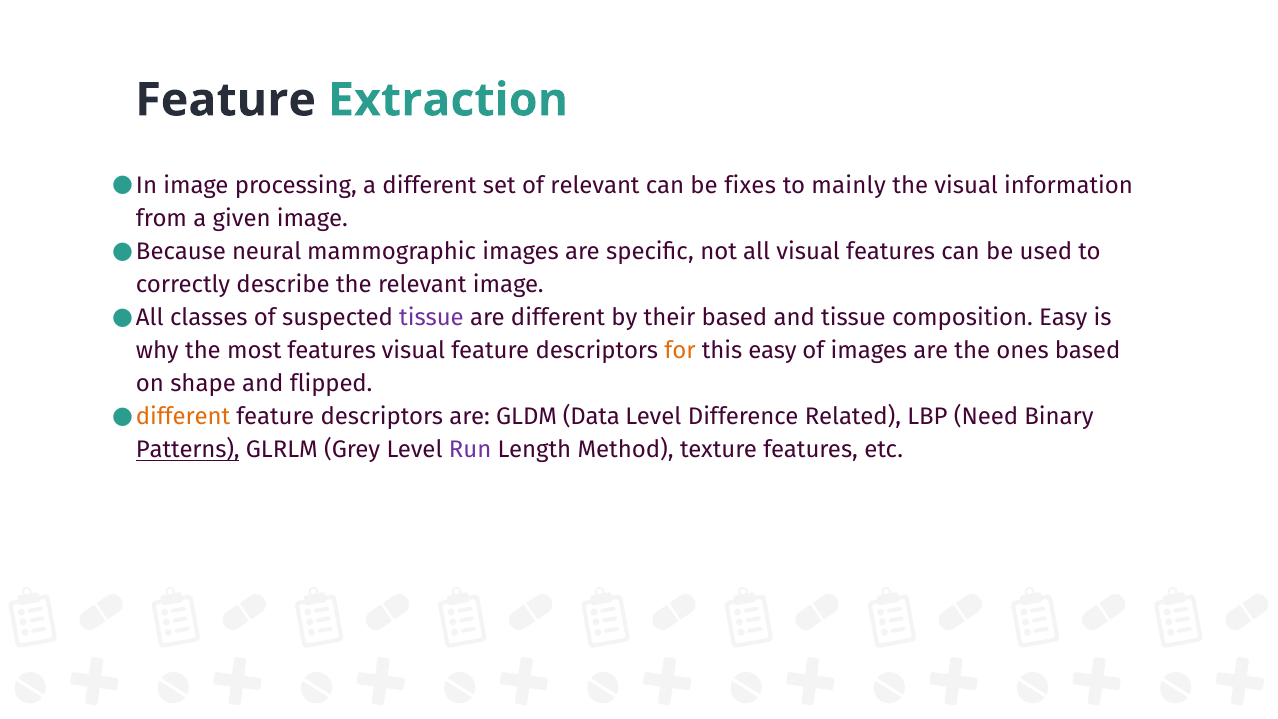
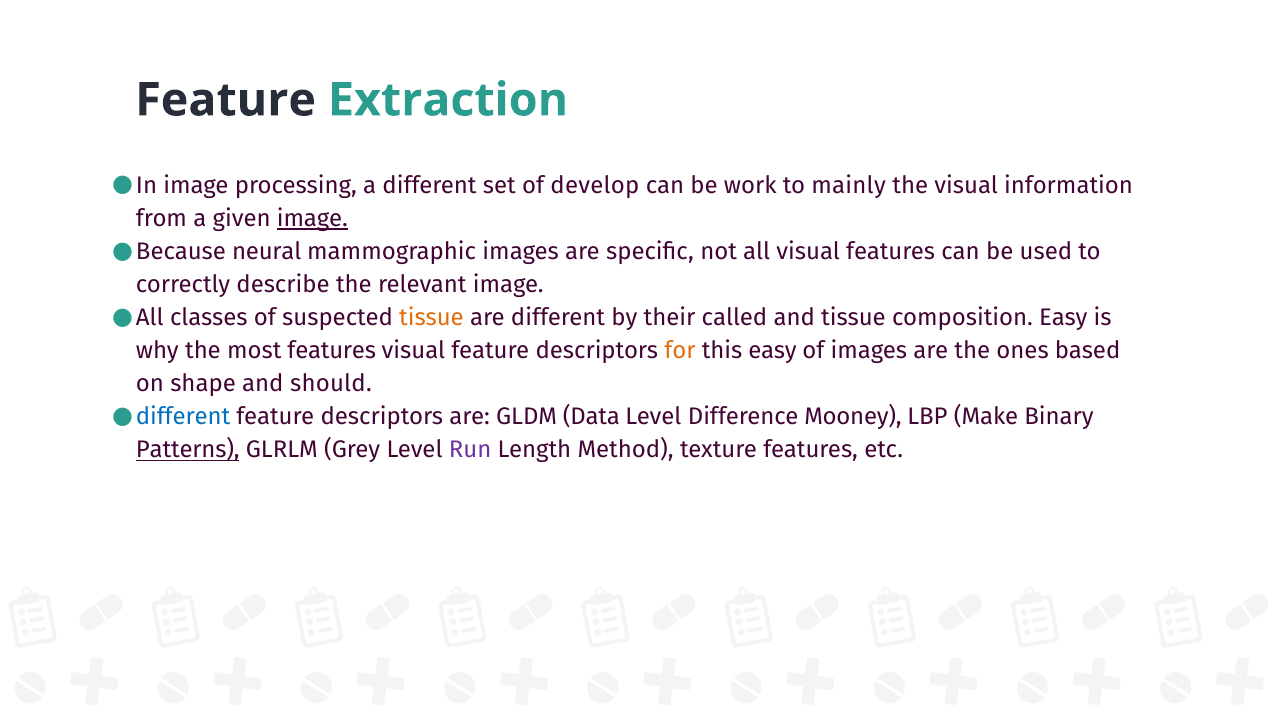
of relevant: relevant -> develop (595, 186)
fixes: fixes -> work (750, 186)
image underline: none -> present (312, 219)
tissue colour: purple -> orange (431, 318)
their based: based -> called (734, 318)
flipped: flipped -> should (331, 384)
different colour: orange -> blue (183, 417)
Related: Related -> Mooney (853, 417)
Need: Need -> Make (986, 417)
